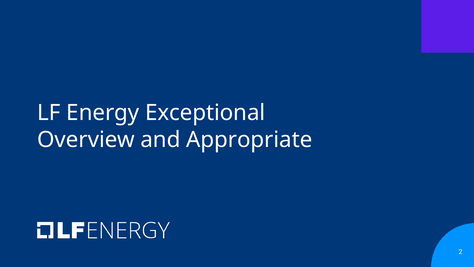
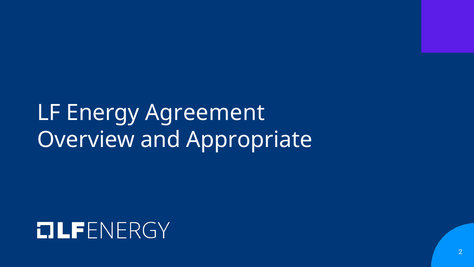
Exceptional: Exceptional -> Agreement (205, 113)
